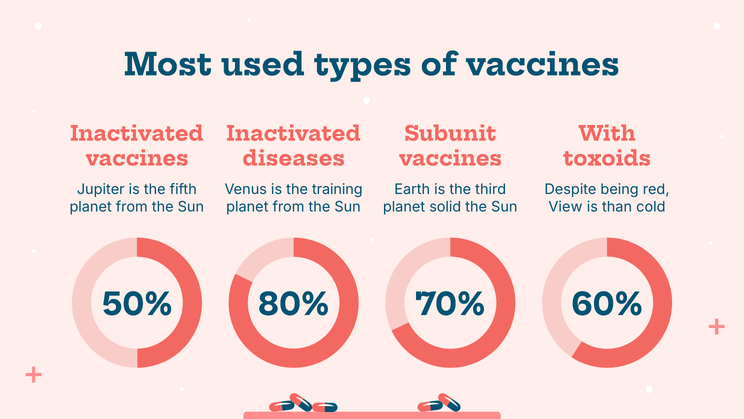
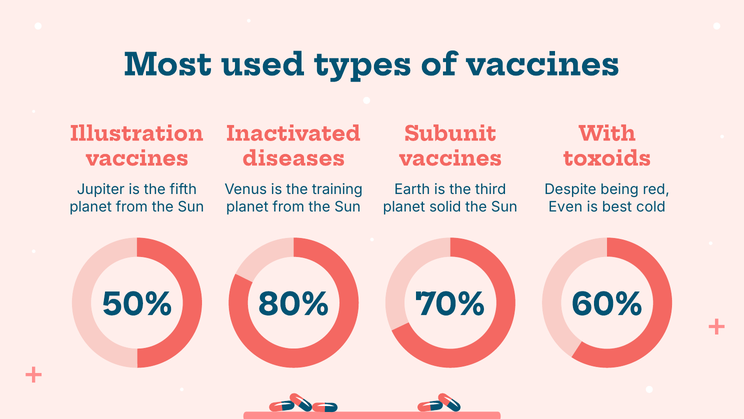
Inactivated: Inactivated -> Illustration (137, 134)
View: View -> Even (565, 207)
than: than -> best (617, 207)
